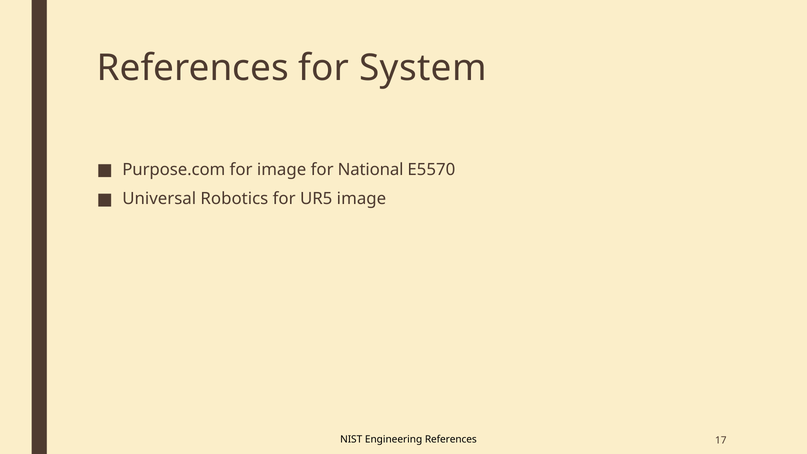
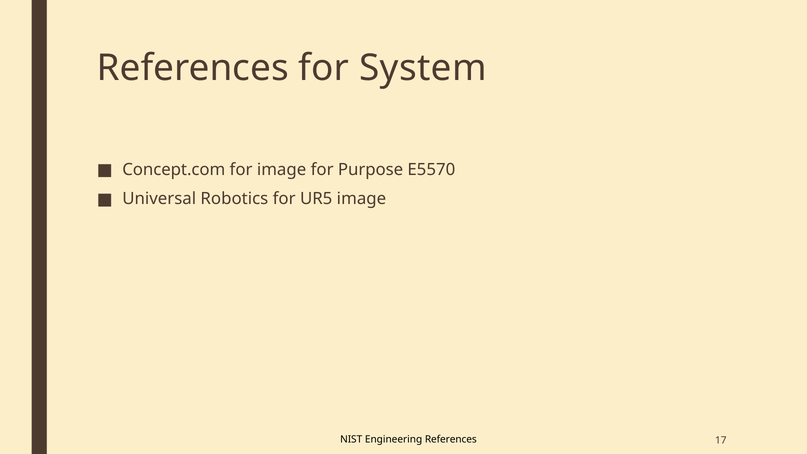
Purpose.com: Purpose.com -> Concept.com (174, 170)
National: National -> Purpose (371, 170)
